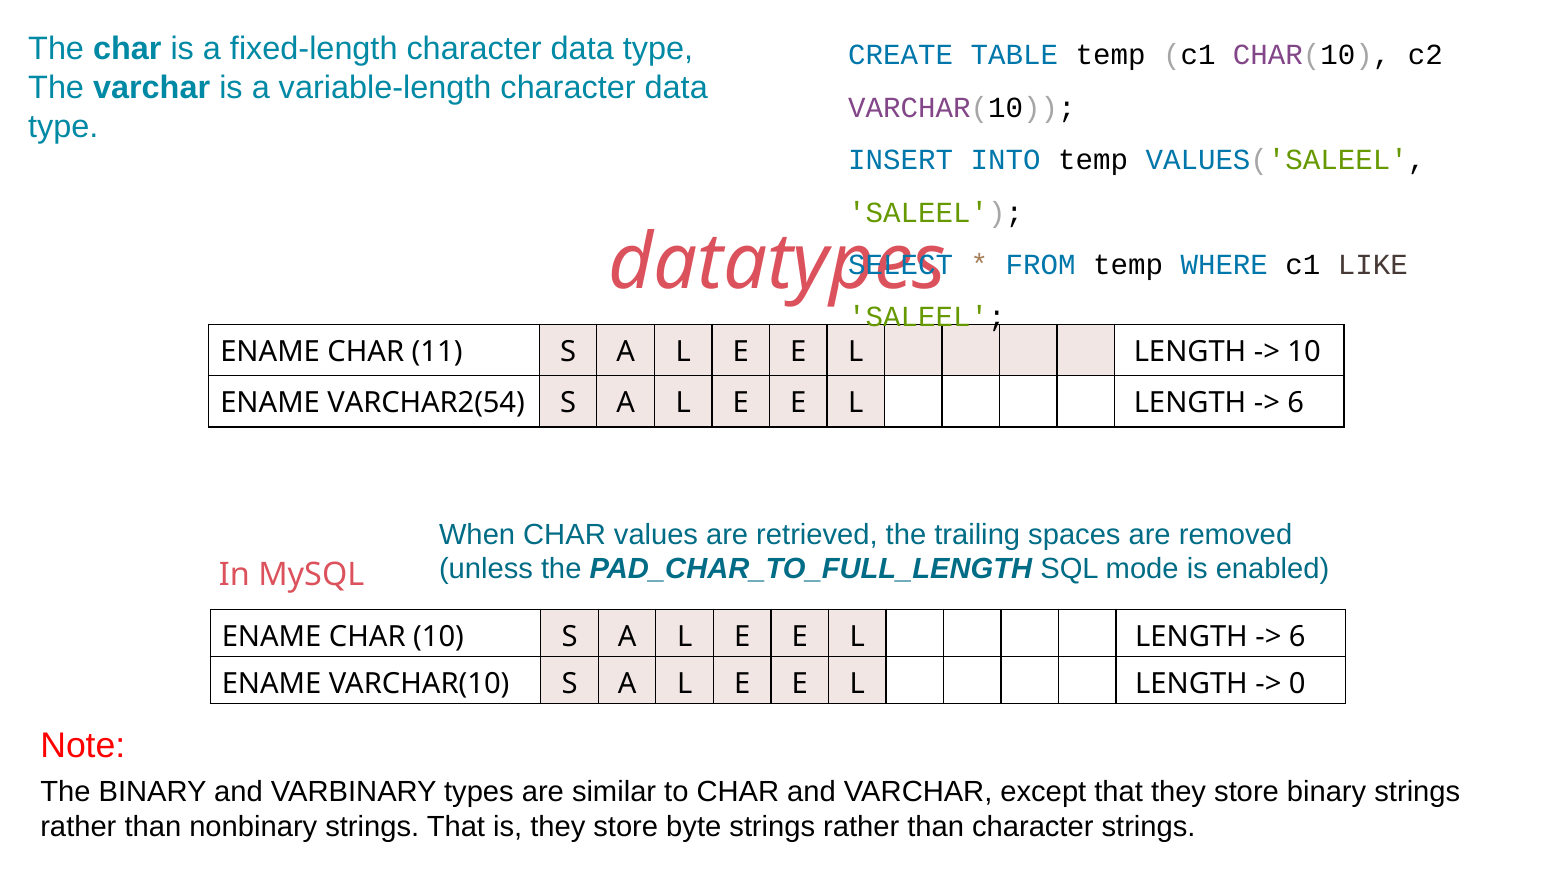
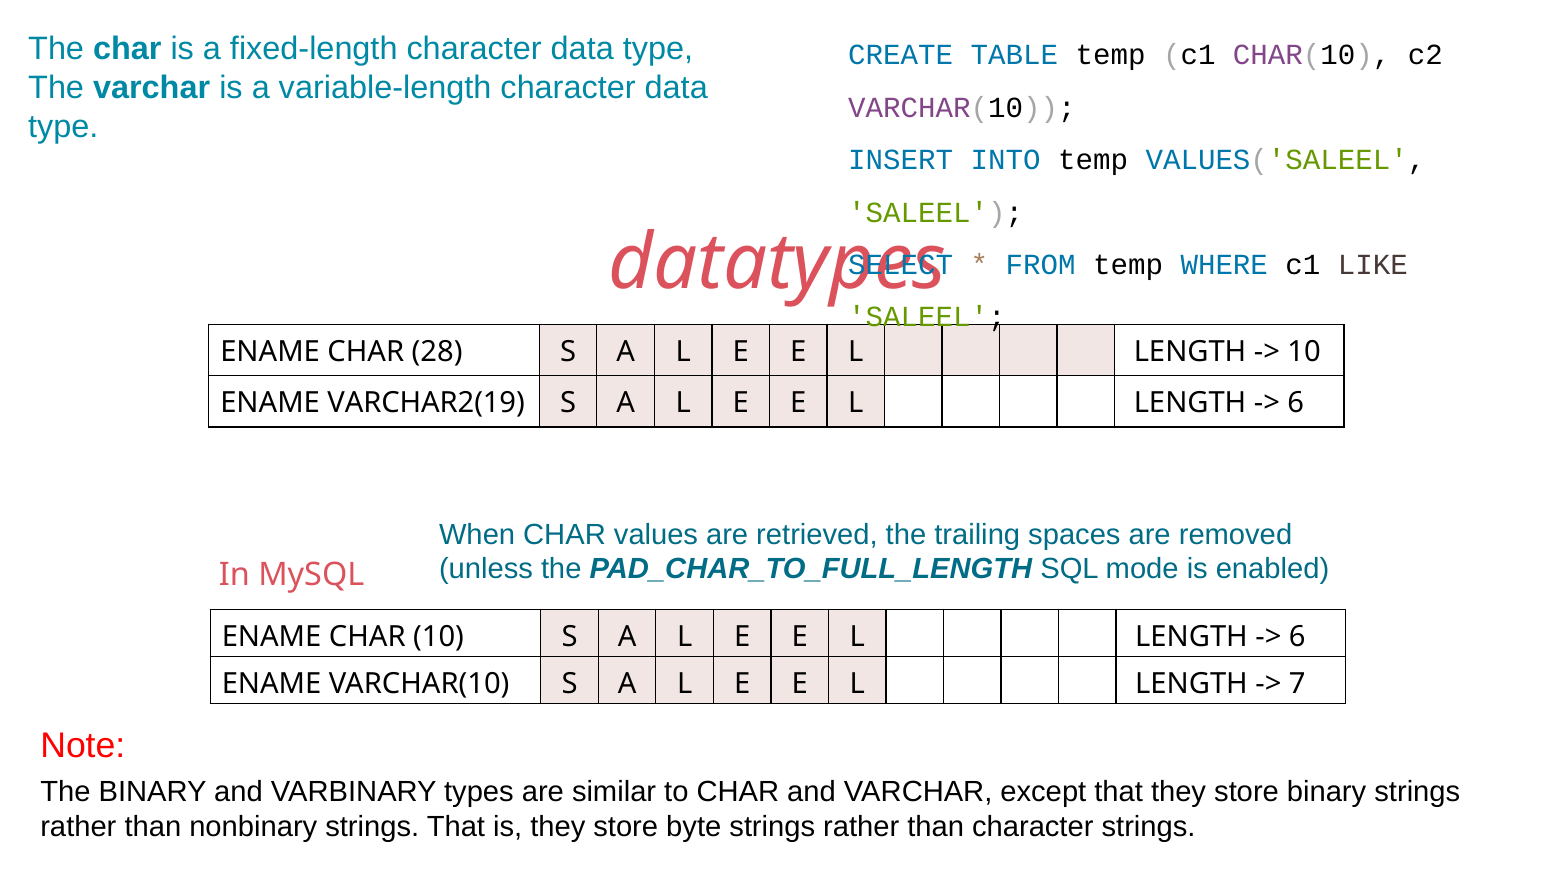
11: 11 -> 28 (437, 352)
VARCHAR2(54: VARCHAR2(54 -> VARCHAR2(19 (426, 403)
0: 0 -> 7 (1297, 684)
